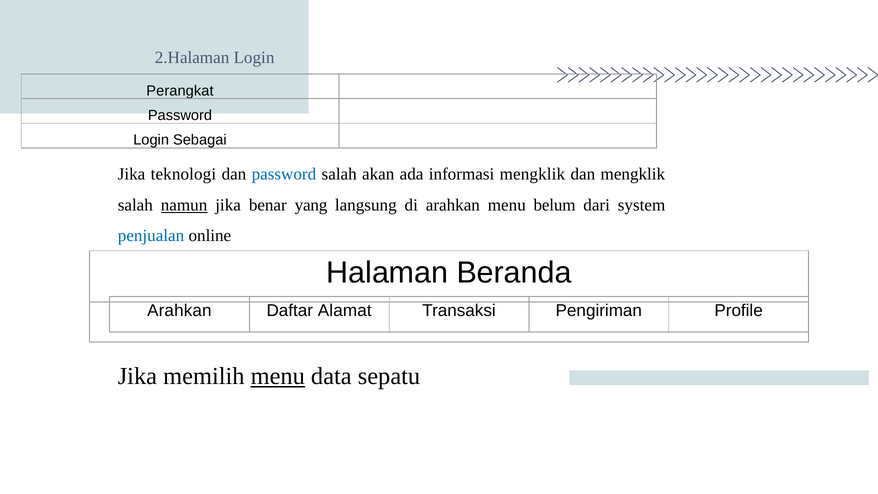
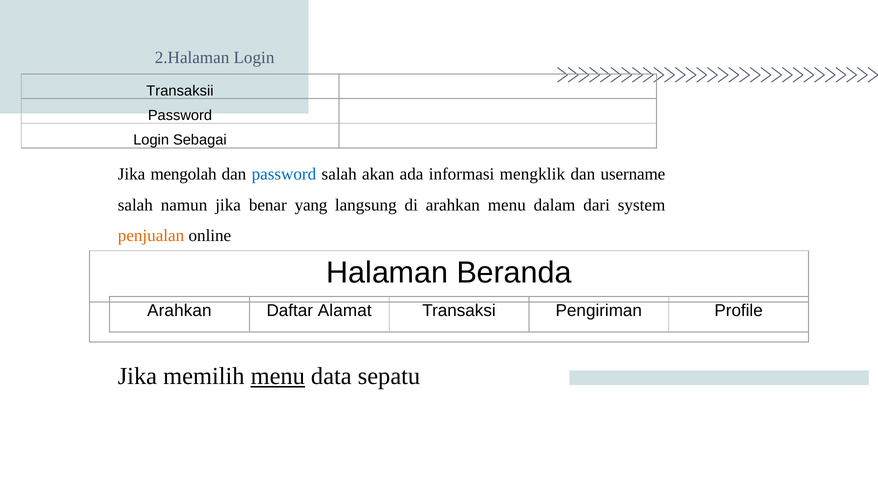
Perangkat: Perangkat -> Transaksii (180, 91)
teknologi: teknologi -> mengolah (184, 174)
dan mengklik: mengklik -> username (633, 174)
namun underline: present -> none (184, 205)
belum: belum -> dalam (554, 205)
penjualan colour: blue -> orange (151, 236)
